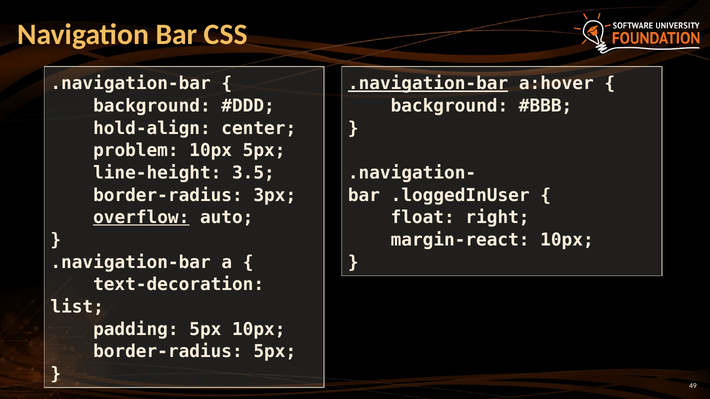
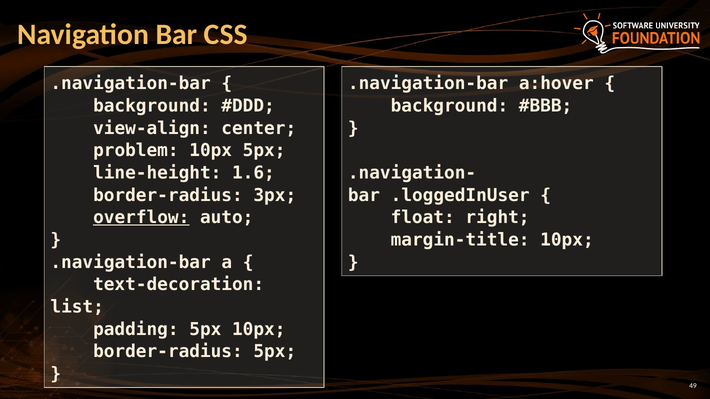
.navigation-bar underline: present -> none (428, 84)
hold-align: hold-align -> view-align (152, 128)
3.5: 3.5 -> 1.6 (253, 173)
margin-react: margin-react -> margin-title (460, 240)
